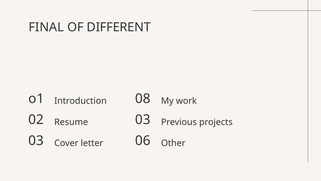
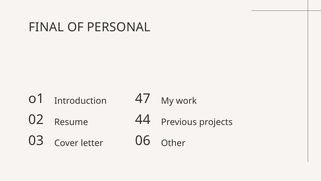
DIFFERENT: DIFFERENT -> PERSONAL (119, 27)
08: 08 -> 47 (143, 98)
02 03: 03 -> 44 (143, 119)
